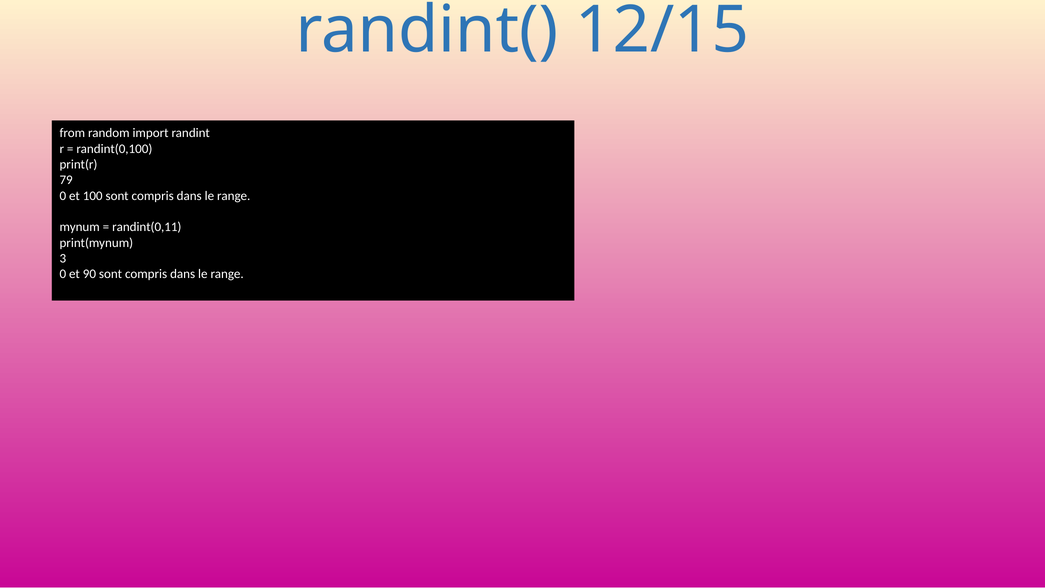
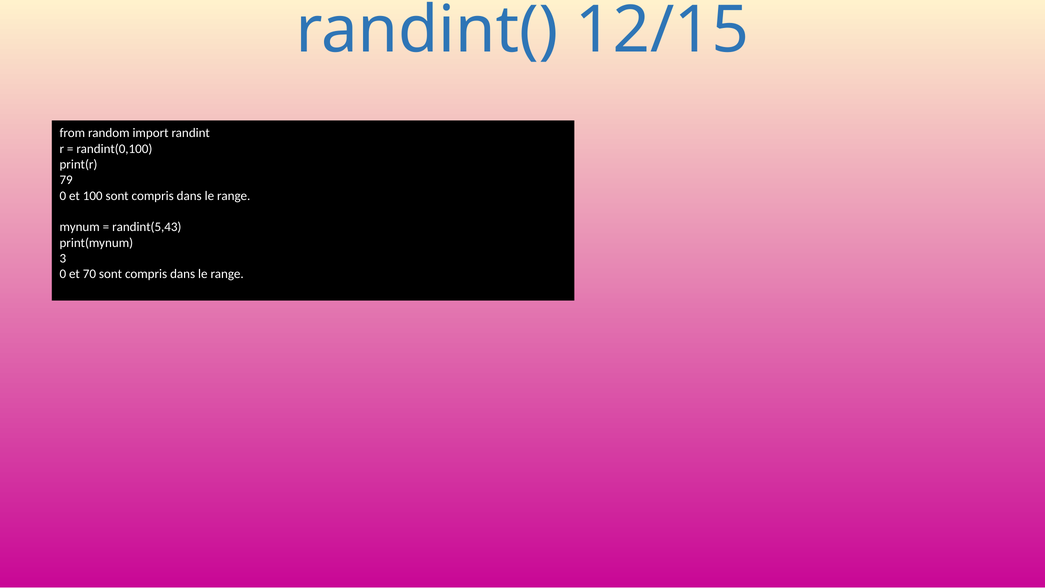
randint(0,11: randint(0,11 -> randint(5,43 (147, 227)
90: 90 -> 70 (89, 274)
